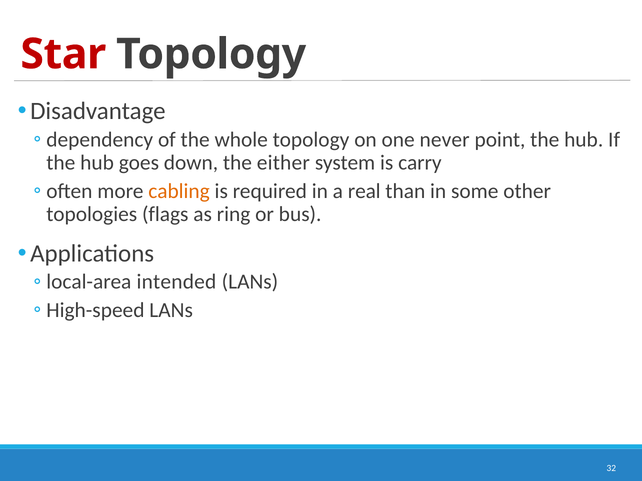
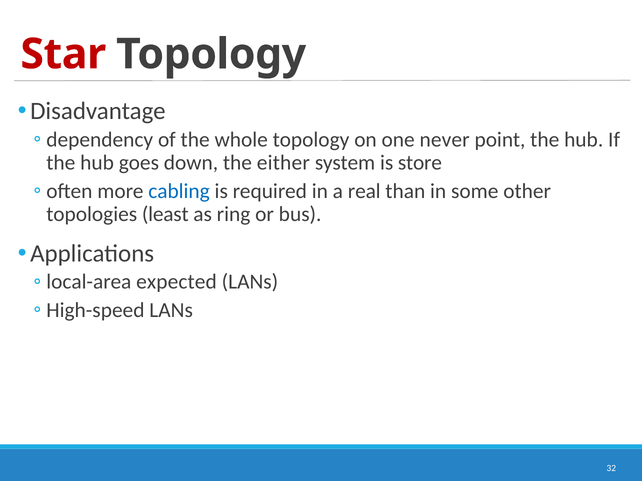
carry: carry -> store (420, 163)
cabling colour: orange -> blue (179, 191)
flags: flags -> least (165, 214)
intended: intended -> expected (176, 282)
